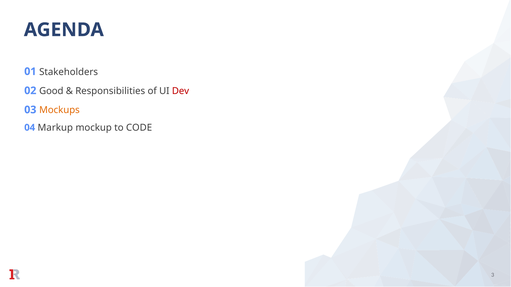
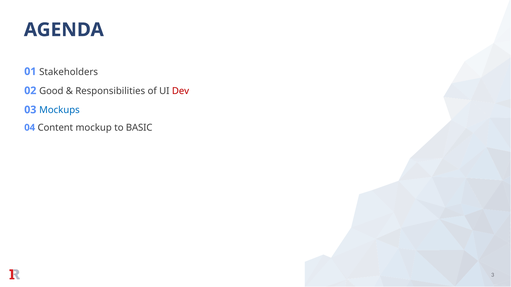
Mockups colour: orange -> blue (59, 110)
Markup: Markup -> Content (55, 128)
CODE: CODE -> BASIC (139, 128)
